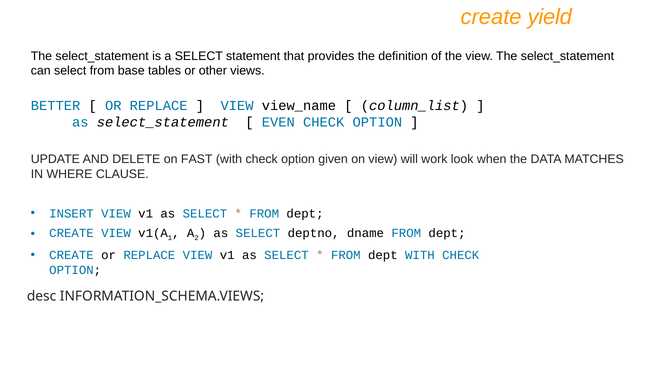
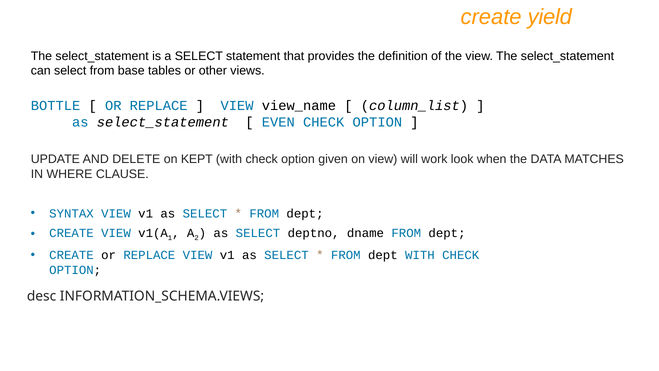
BETTER: BETTER -> BOTTLE (56, 106)
FAST: FAST -> KEPT (197, 159)
INSERT: INSERT -> SYNTAX (71, 213)
